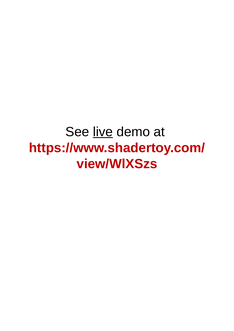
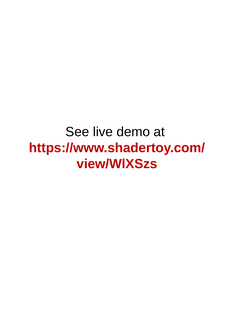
live underline: present -> none (103, 132)
